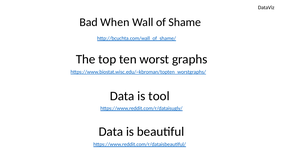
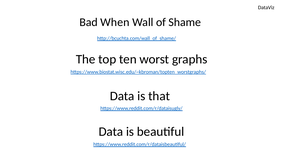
tool: tool -> that (159, 96)
